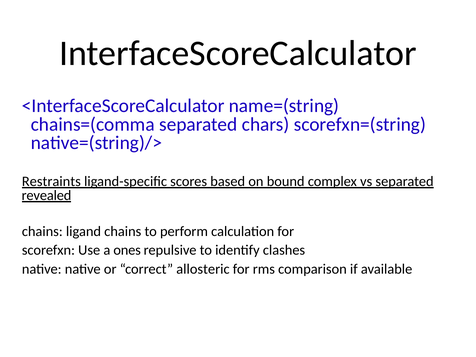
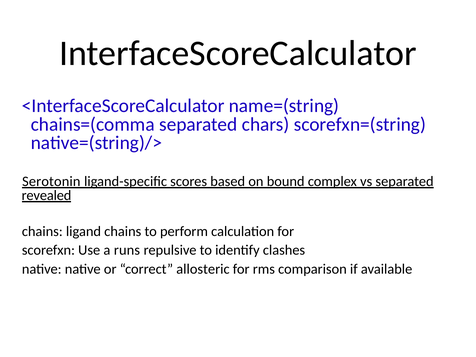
Restraints: Restraints -> Serotonin (51, 182)
ones: ones -> runs (127, 250)
